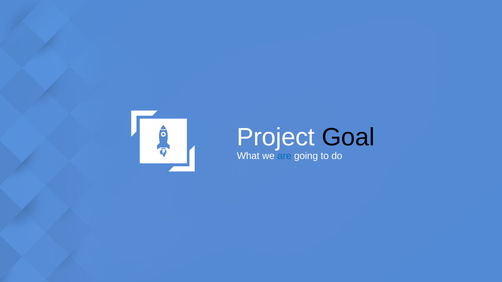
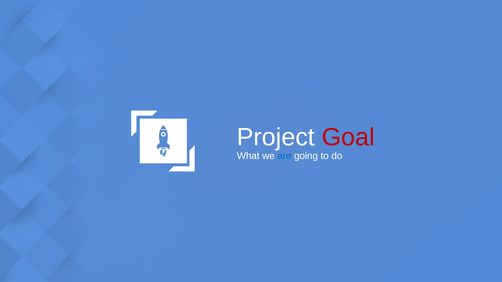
Goal colour: black -> red (348, 137)
